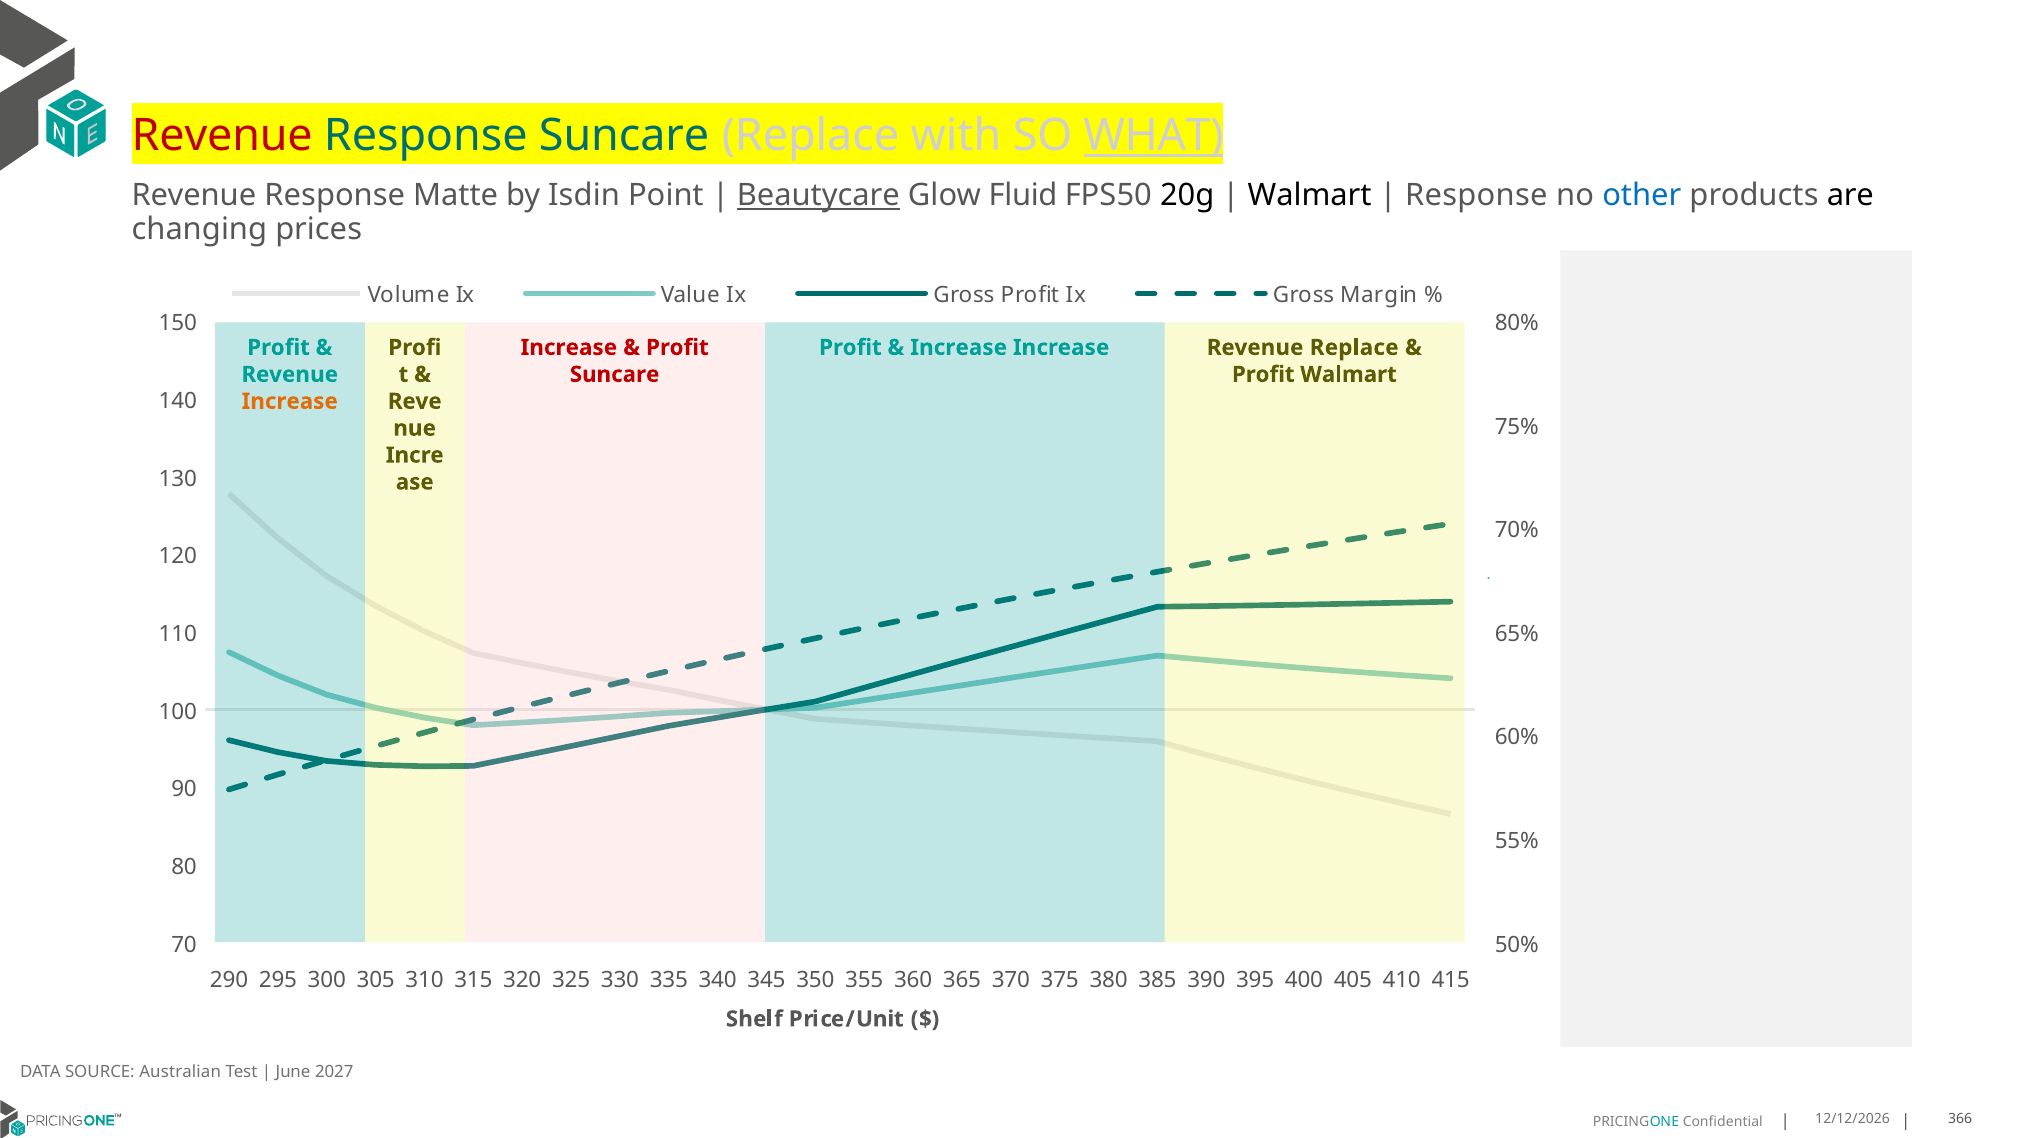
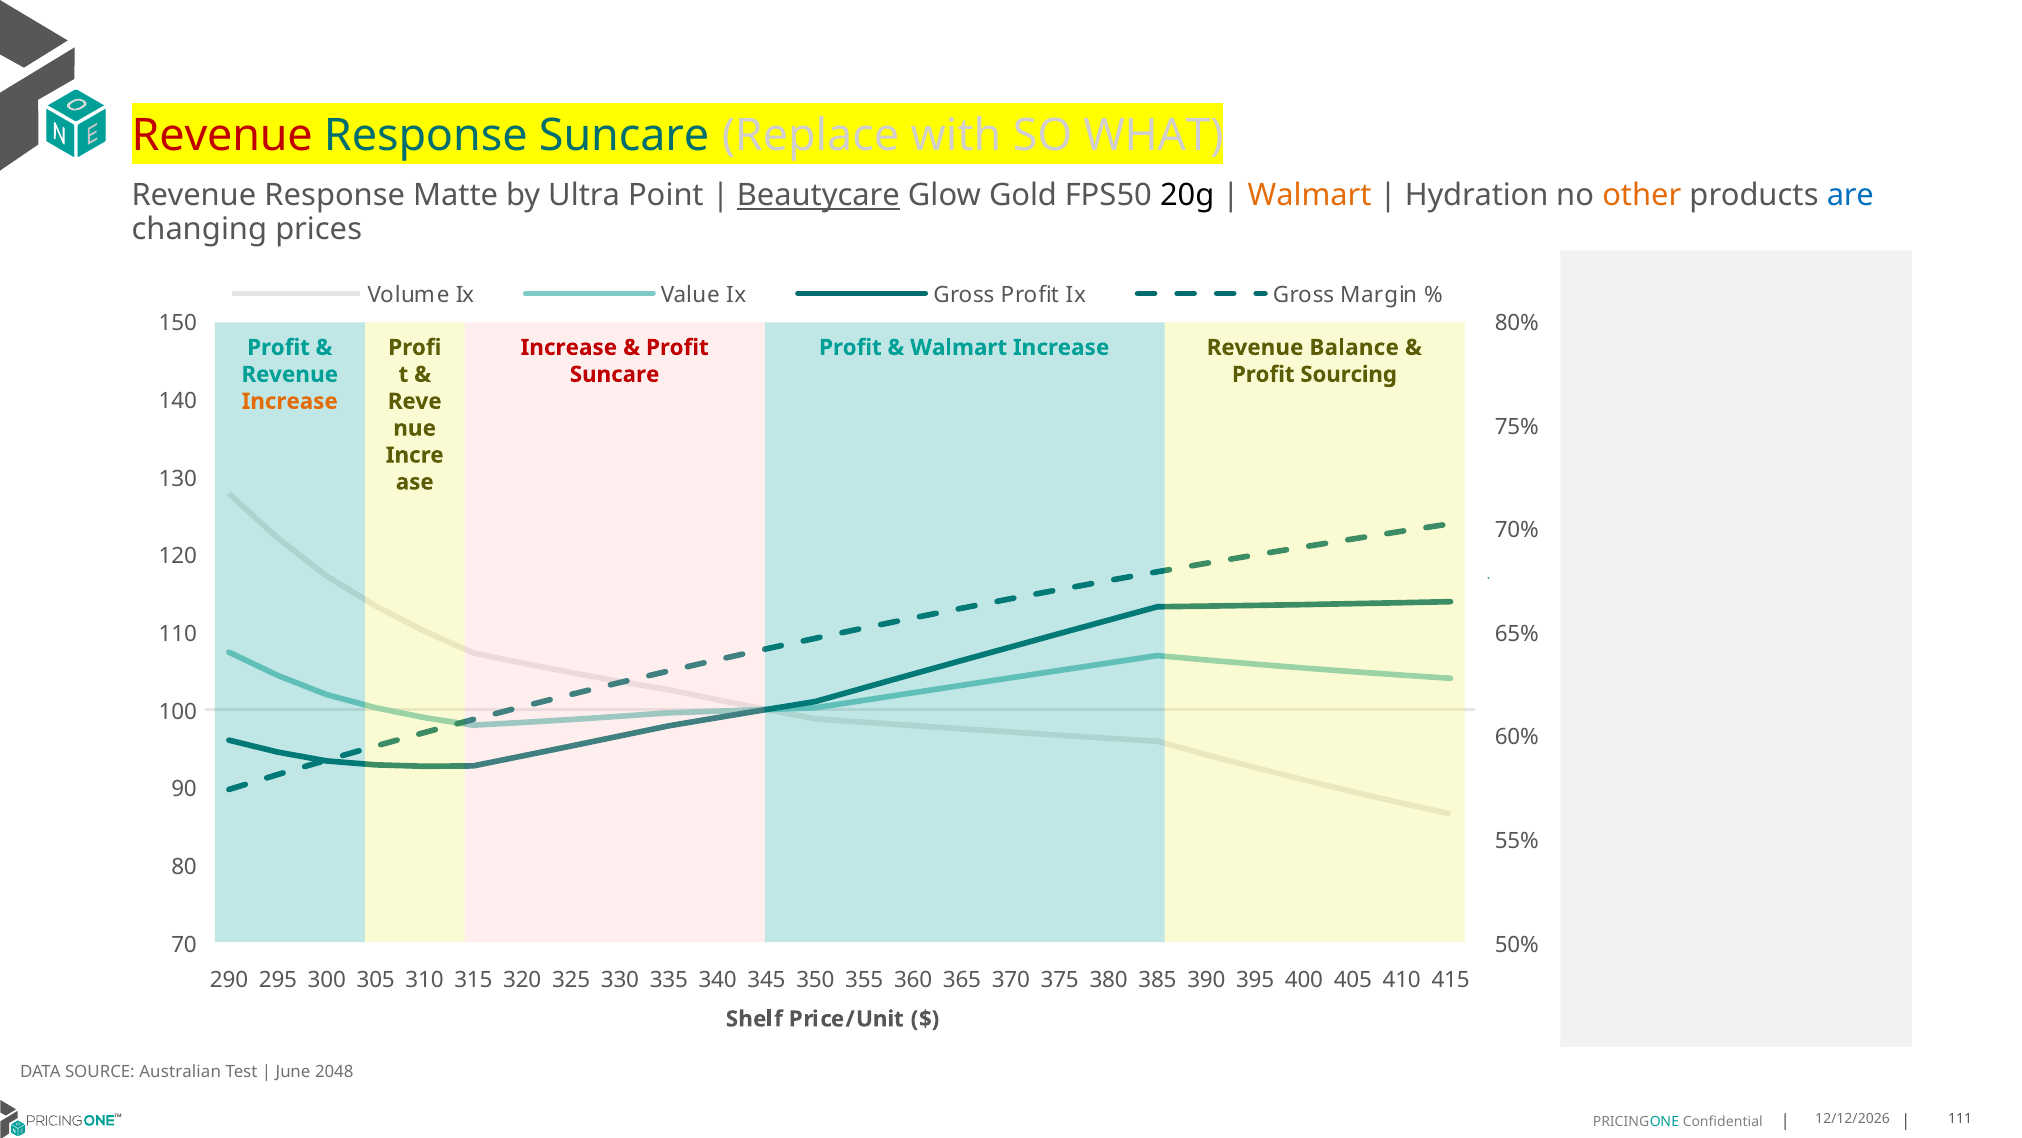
WHAT underline: present -> none (1153, 136)
Isdin: Isdin -> Ultra (584, 196)
Fluid: Fluid -> Gold (1023, 196)
Walmart colour: black -> orange (1310, 196)
Response: Response -> Hydration (1477, 196)
other colour: blue -> orange (1642, 196)
are colour: black -> blue (1850, 196)
Increase: Increase -> Walmart (959, 347)
Revenue Replace: Replace -> Balance (1354, 347)
Profit Walmart: Walmart -> Sourcing (1349, 374)
2027: 2027 -> 2048 (334, 1071)
366: 366 -> 111 (1960, 1118)
